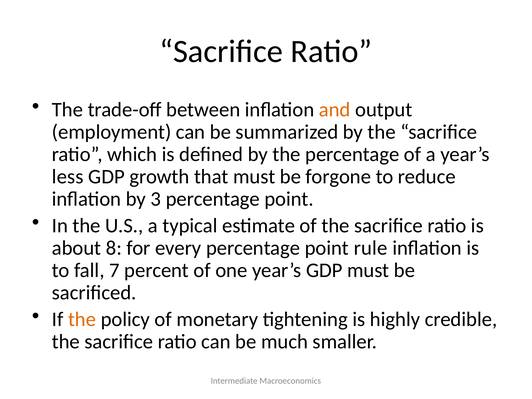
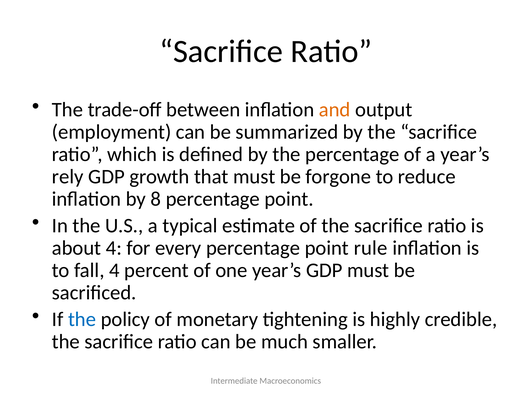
less: less -> rely (68, 177)
3: 3 -> 8 (156, 199)
about 8: 8 -> 4 (114, 248)
fall 7: 7 -> 4 (114, 270)
the colour: orange -> blue (82, 319)
